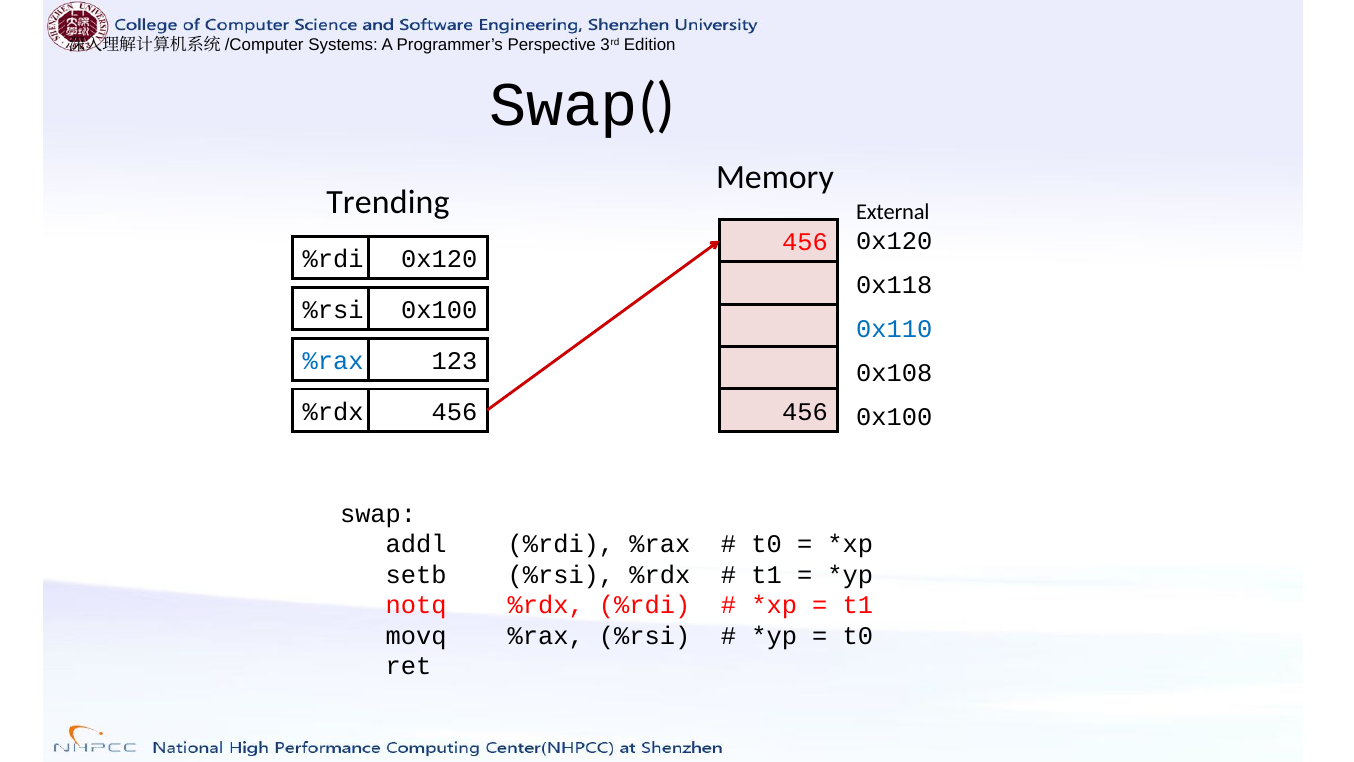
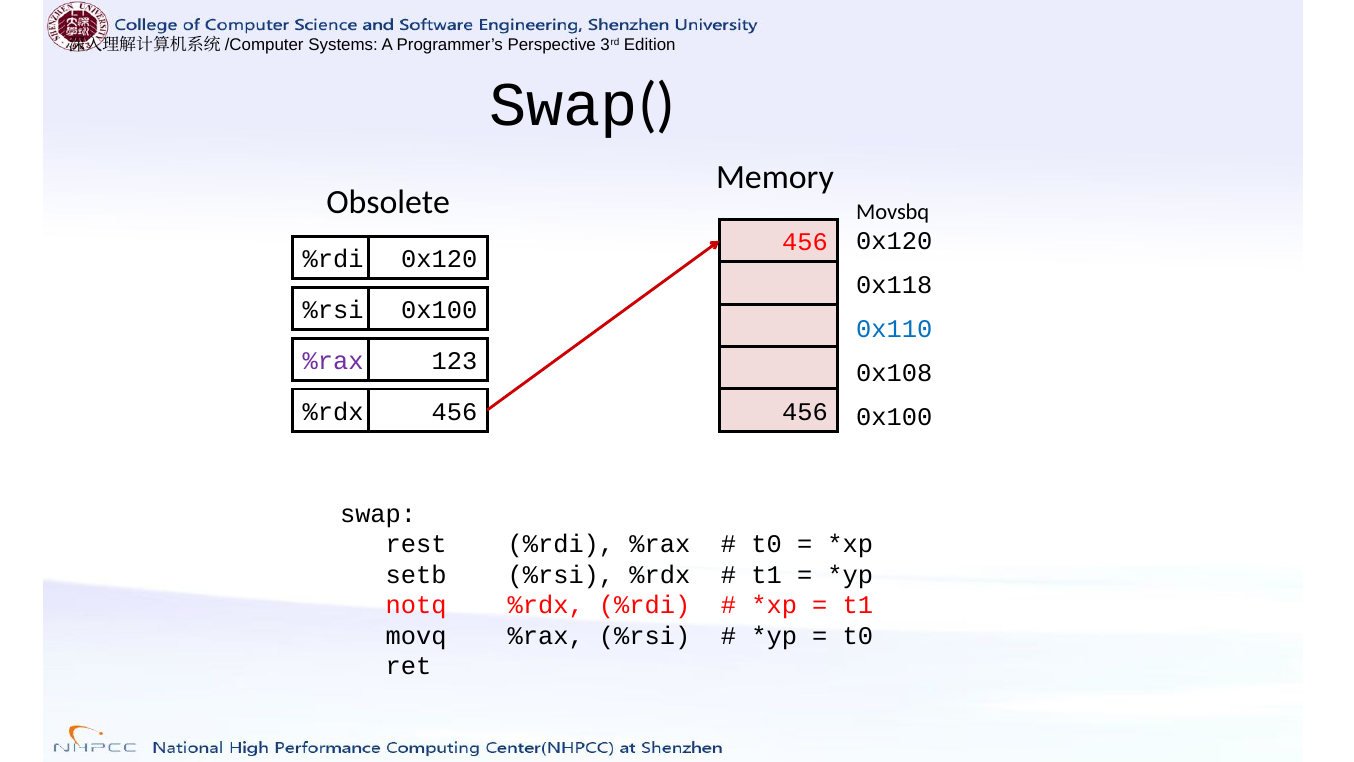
Trending: Trending -> Obsolete (388, 202)
External: External -> Movsbq (893, 212)
%rax colour: blue -> purple (333, 361)
addl: addl -> rest (416, 544)
